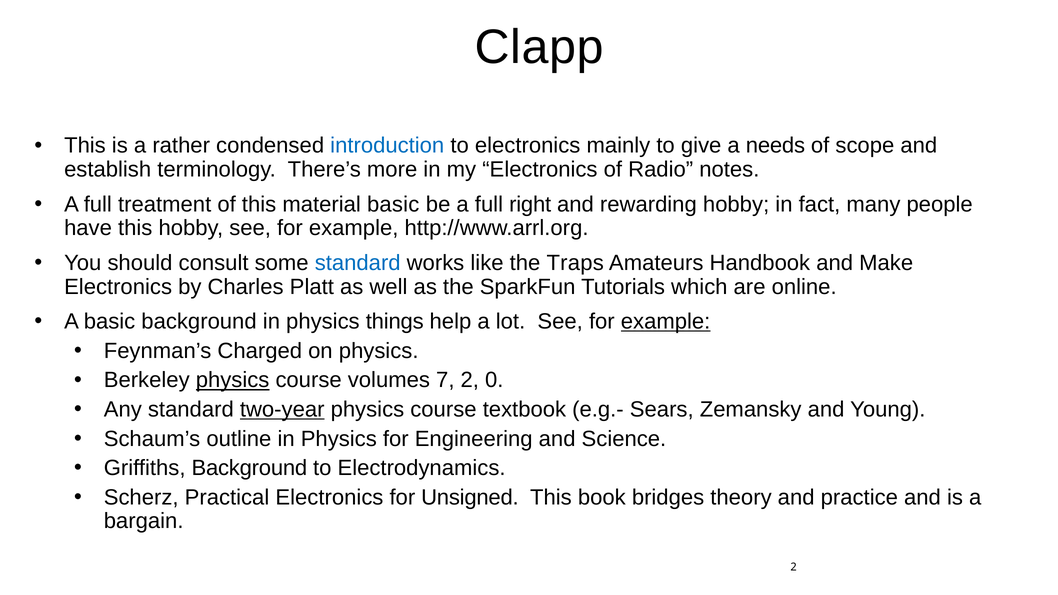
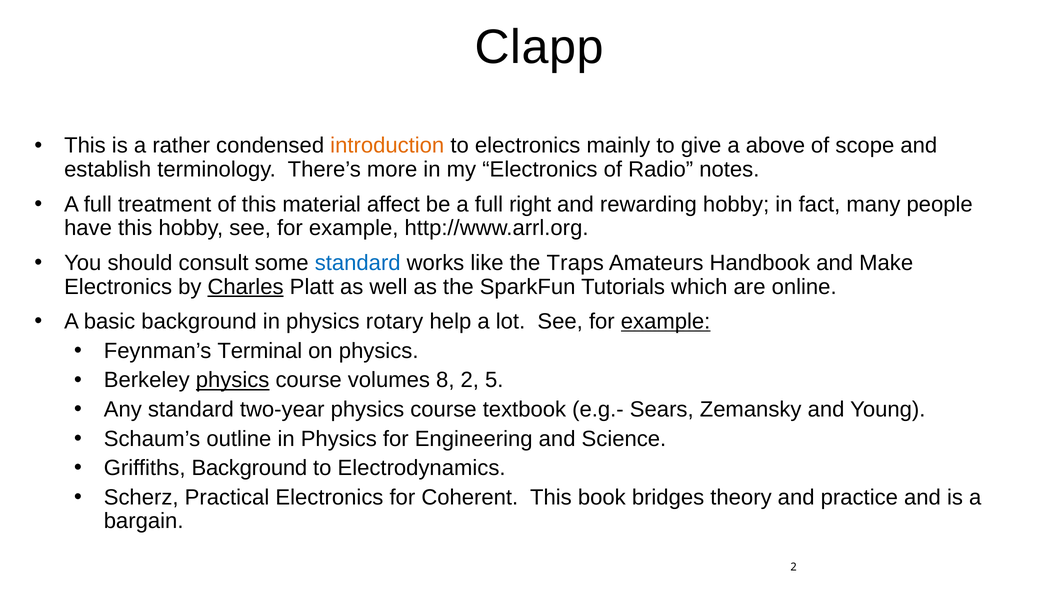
introduction colour: blue -> orange (387, 146)
needs: needs -> above (775, 146)
material basic: basic -> affect (393, 204)
Charles underline: none -> present (246, 287)
things: things -> rotary (395, 322)
Charged: Charged -> Terminal (260, 351)
7: 7 -> 8 (445, 380)
0: 0 -> 5 (494, 380)
two-year underline: present -> none (282, 410)
Unsigned: Unsigned -> Coherent (470, 497)
